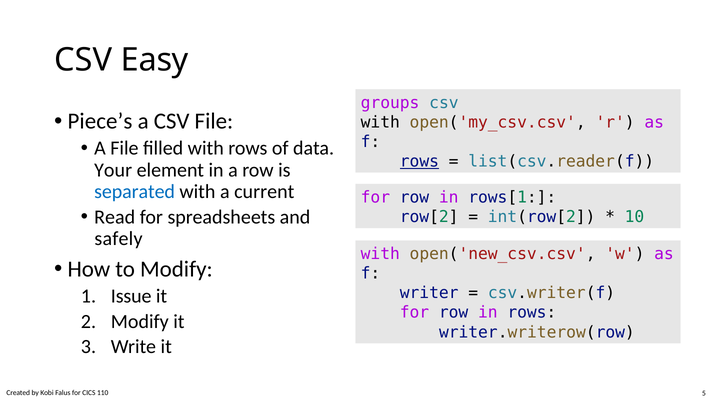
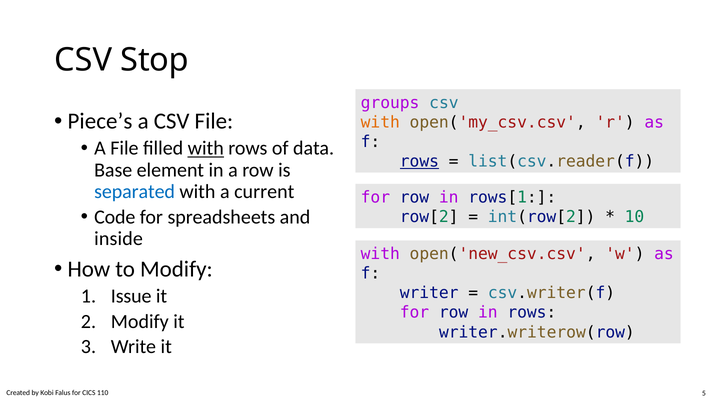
Easy: Easy -> Stop (155, 60)
with colour: black -> orange (380, 122)
with underline: none -> present (206, 148)
Your: Your -> Base (113, 170)
Read: Read -> Code (115, 217)
safely: safely -> inside (119, 239)
